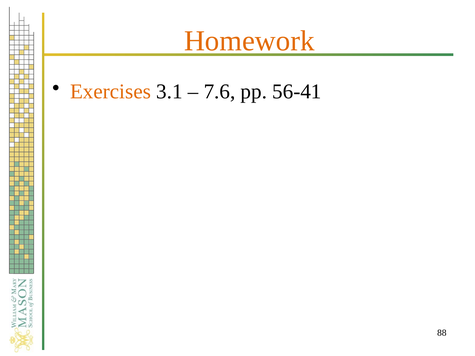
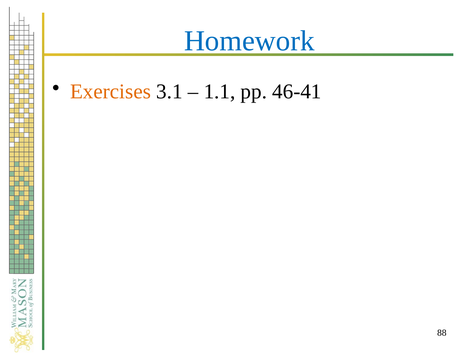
Homework colour: orange -> blue (249, 41)
7.6: 7.6 -> 1.1 (220, 92)
56-41: 56-41 -> 46-41 (297, 92)
